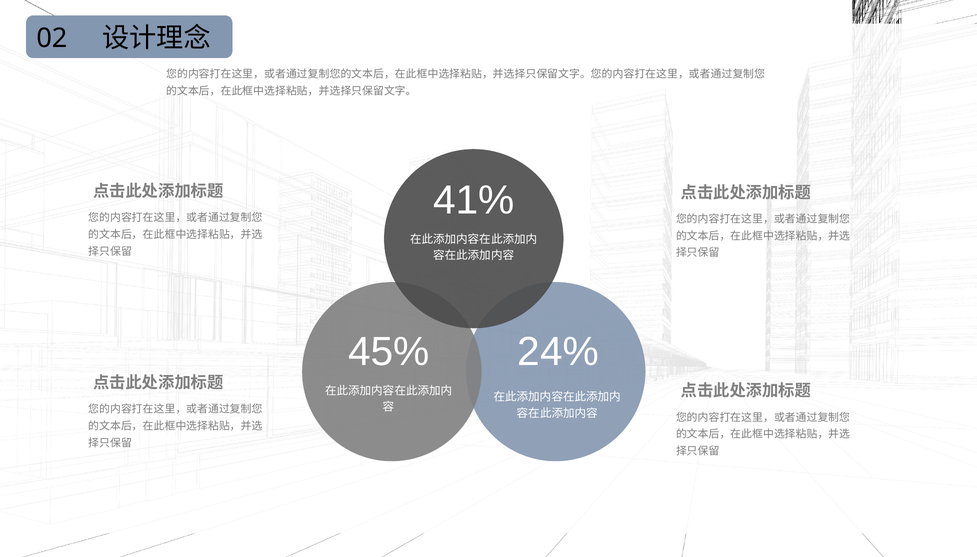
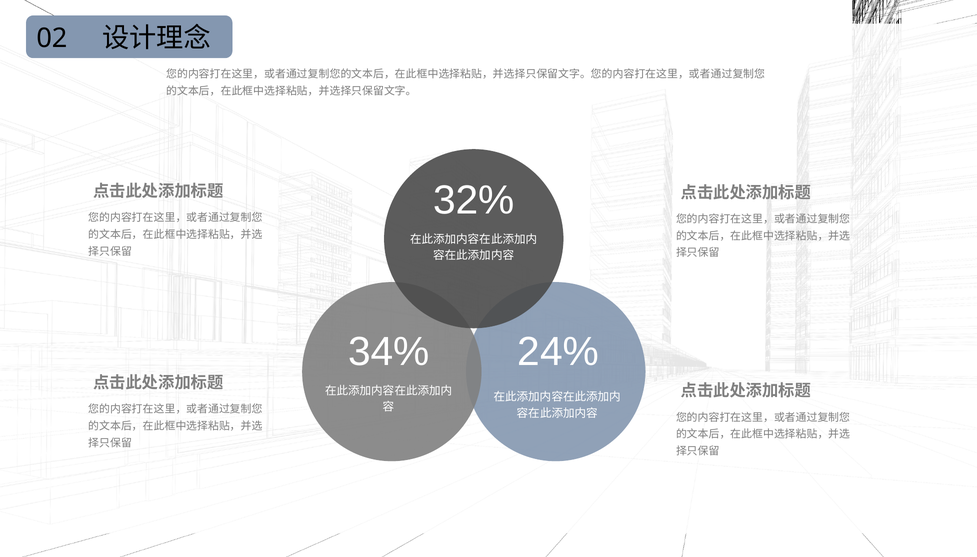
41%: 41% -> 32% (474, 201)
45%: 45% -> 34% (389, 352)
